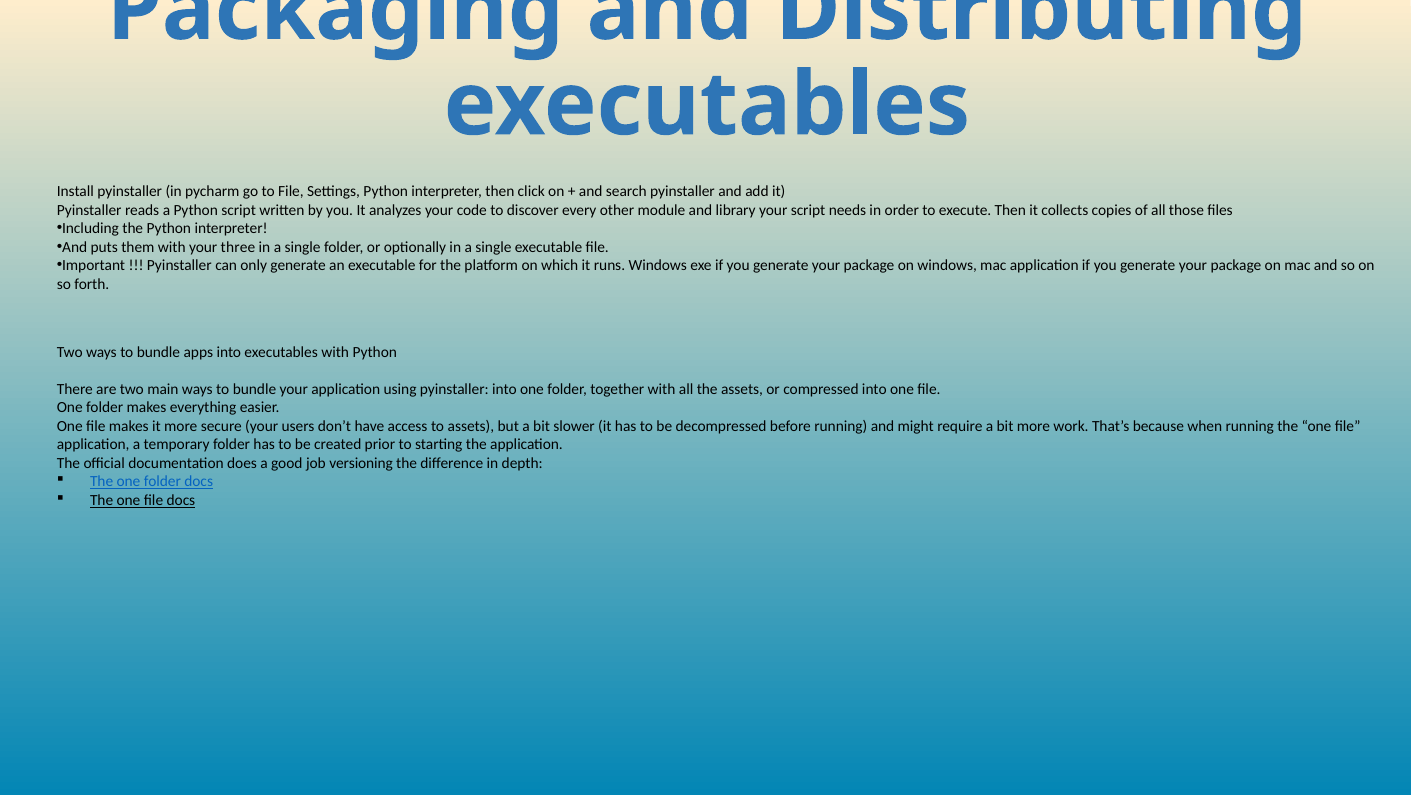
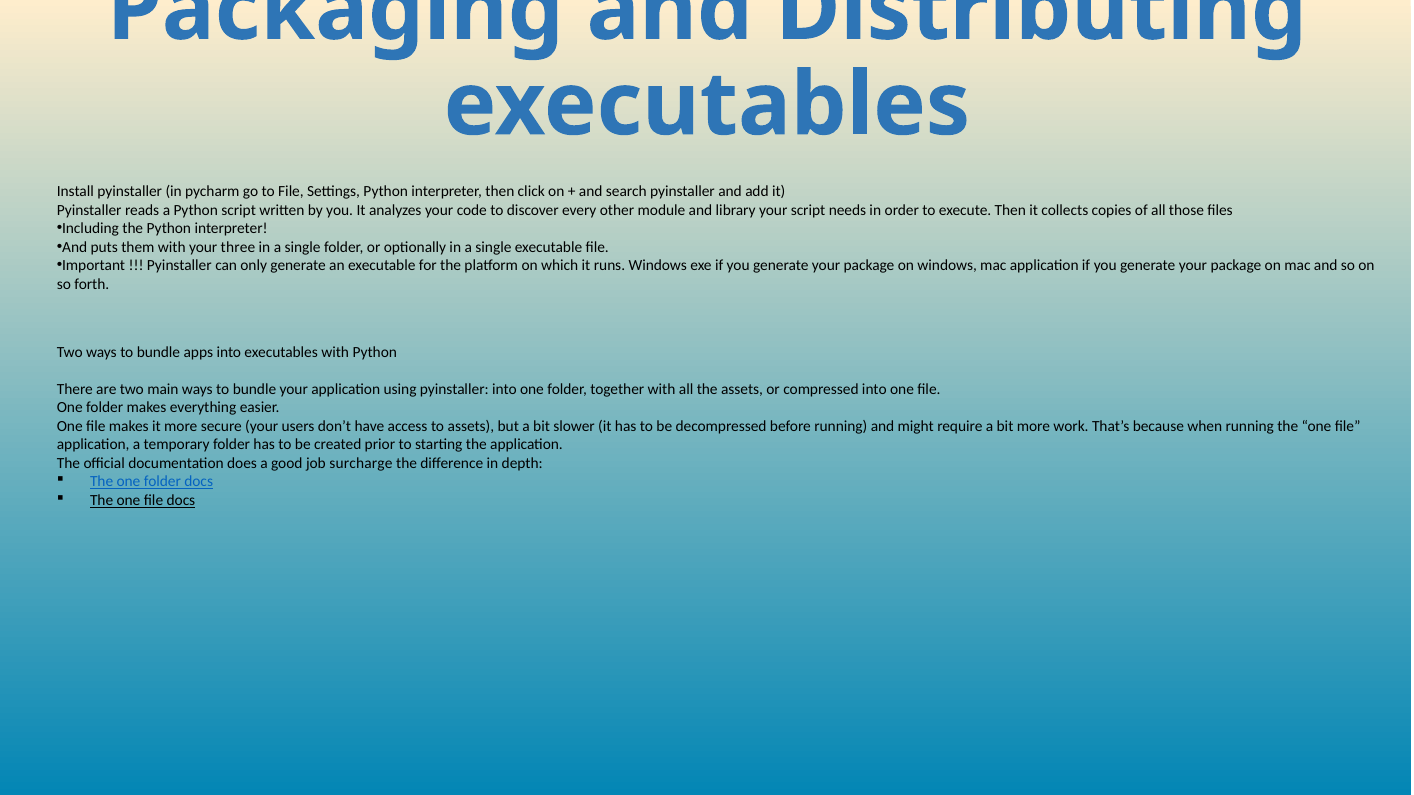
versioning: versioning -> surcharge (361, 464)
